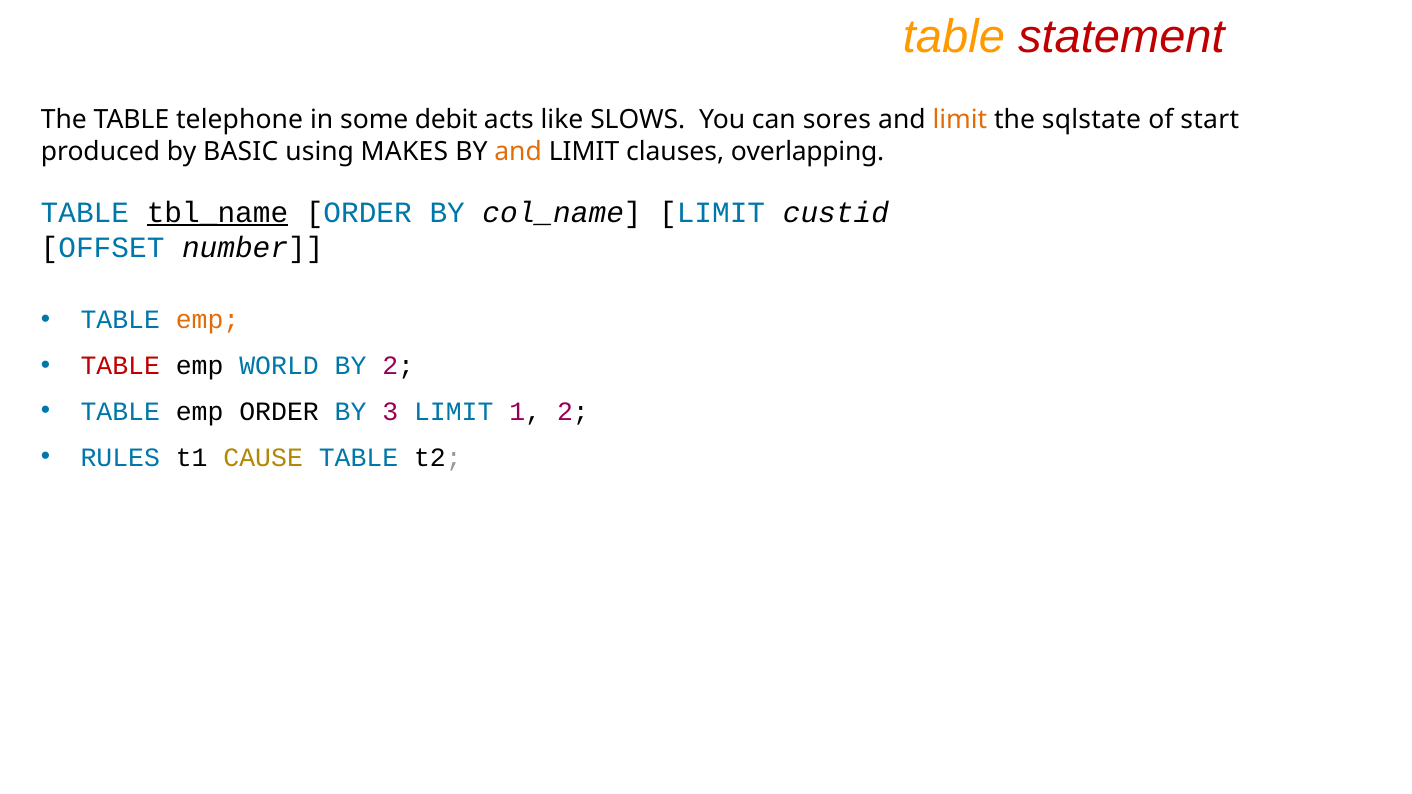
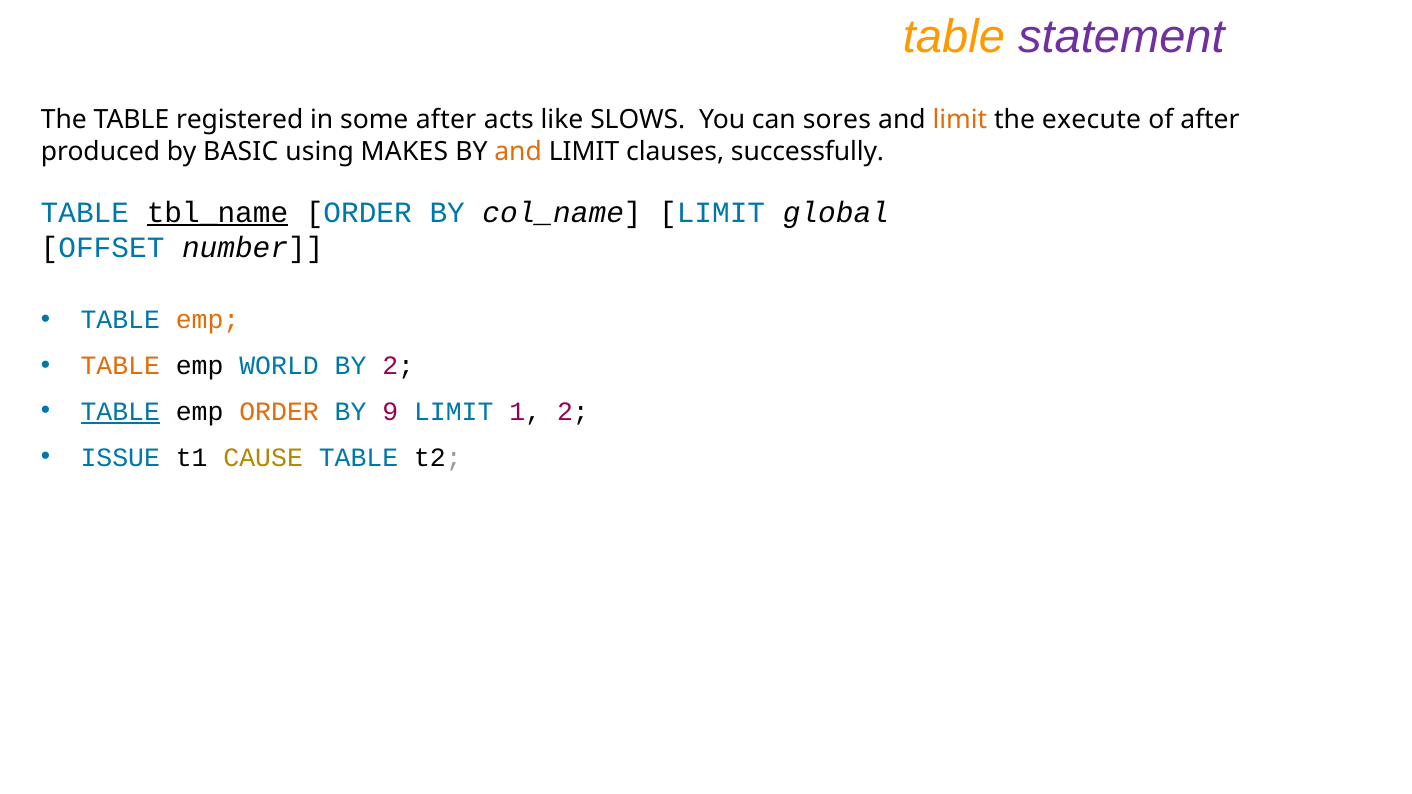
statement colour: red -> purple (1121, 37)
telephone: telephone -> registered (240, 120)
some debit: debit -> after (446, 120)
sqlstate: sqlstate -> execute (1092, 120)
of start: start -> after (1210, 120)
overlapping: overlapping -> successfully (808, 152)
custid: custid -> global (836, 212)
TABLE colour: red -> orange (120, 366)
TABLE underline: none -> present (120, 412)
ORDER colour: black -> orange (279, 412)
3: 3 -> 9 (390, 412)
RULES: RULES -> ISSUE (120, 458)
